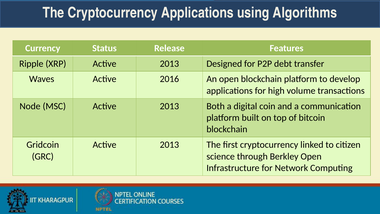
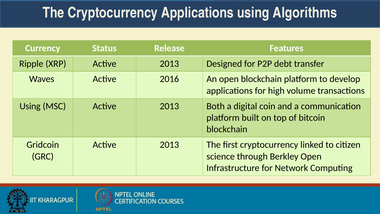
Node: Node -> Using (30, 106)
